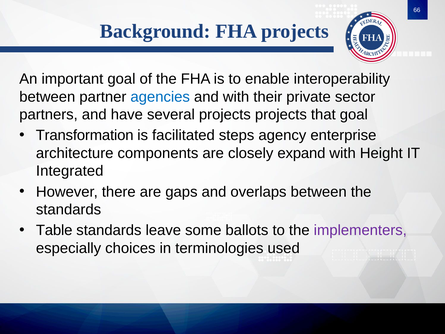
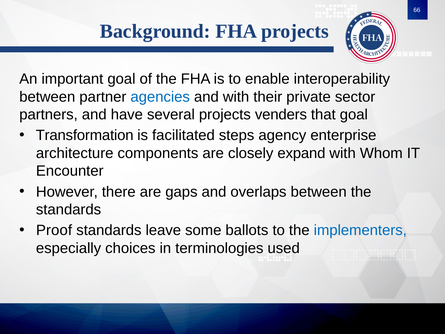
projects projects: projects -> venders (281, 115)
Height: Height -> Whom (381, 153)
Integrated: Integrated -> Encounter (70, 171)
Table: Table -> Proof (54, 230)
implementers colour: purple -> blue (360, 230)
